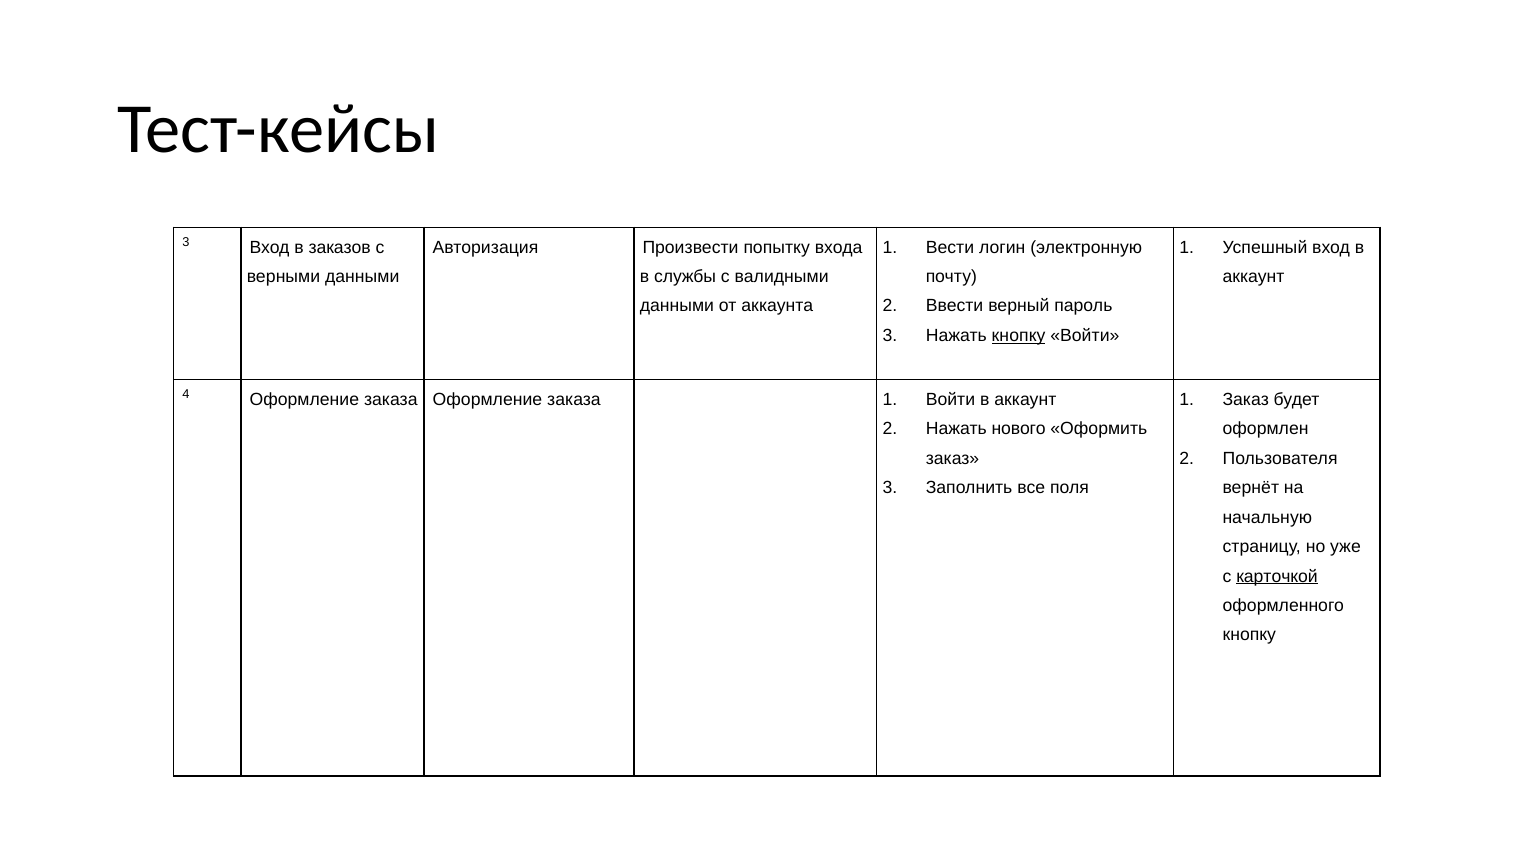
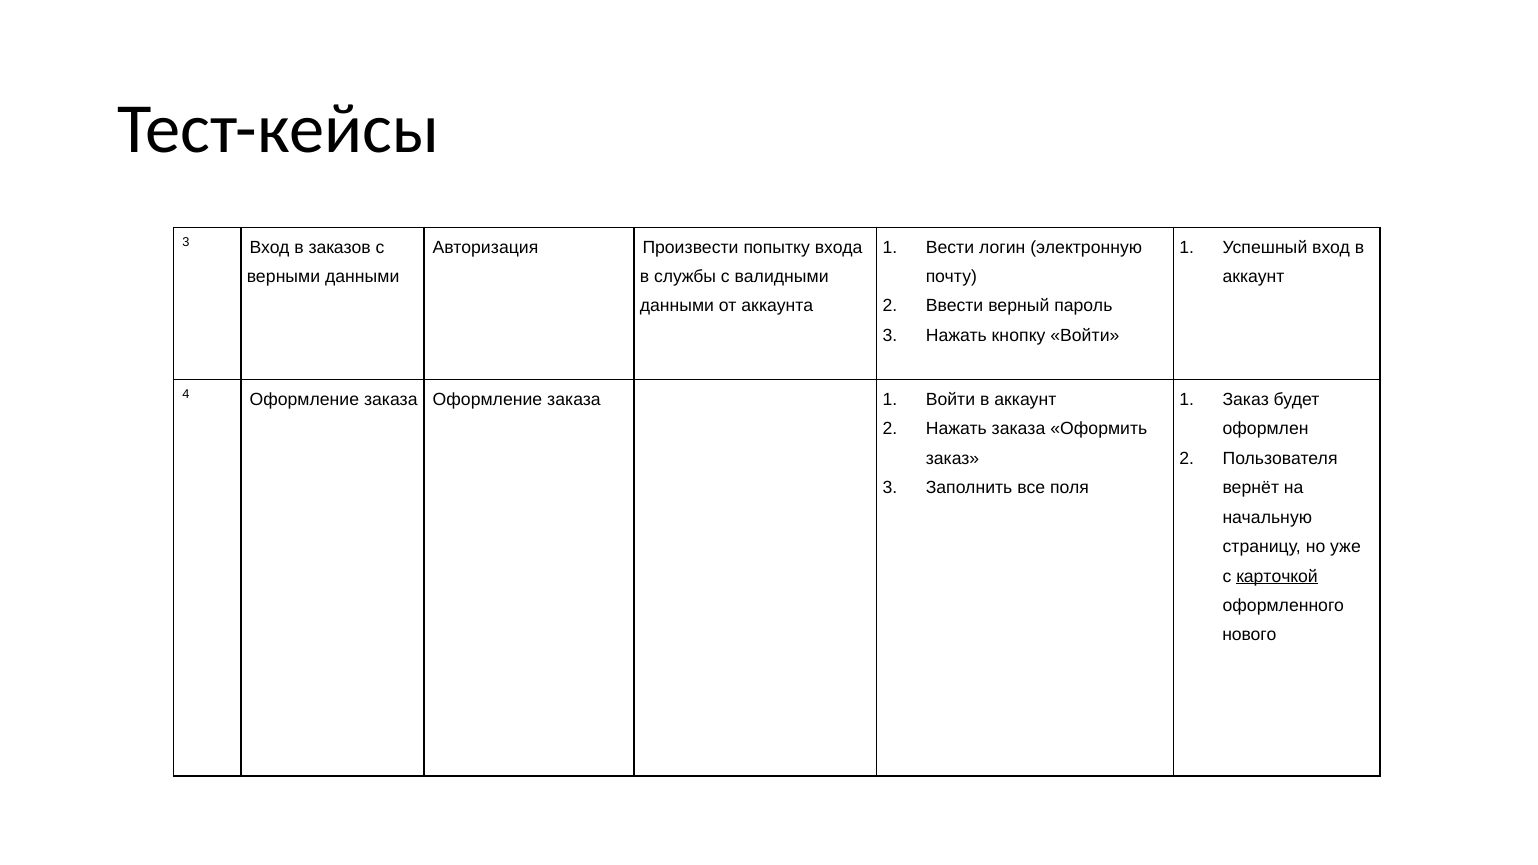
кнопку underline: present -> none (1019, 336)
Нажать нового: нового -> заказа (1019, 429)
кнопку: кнопку -> нового (1249, 635)
